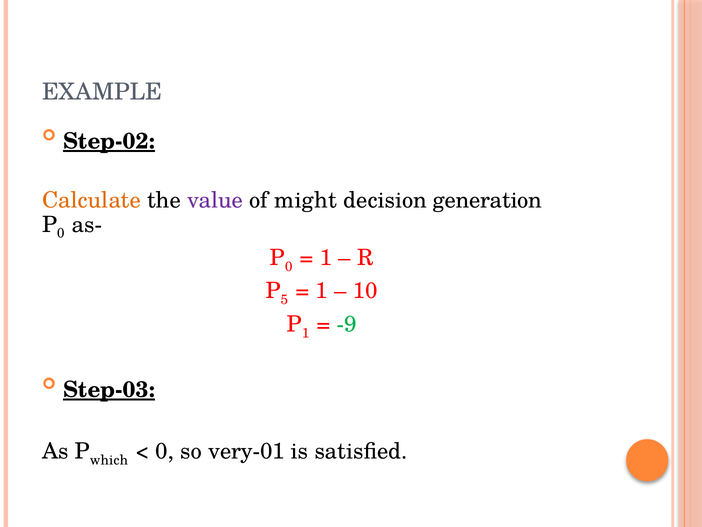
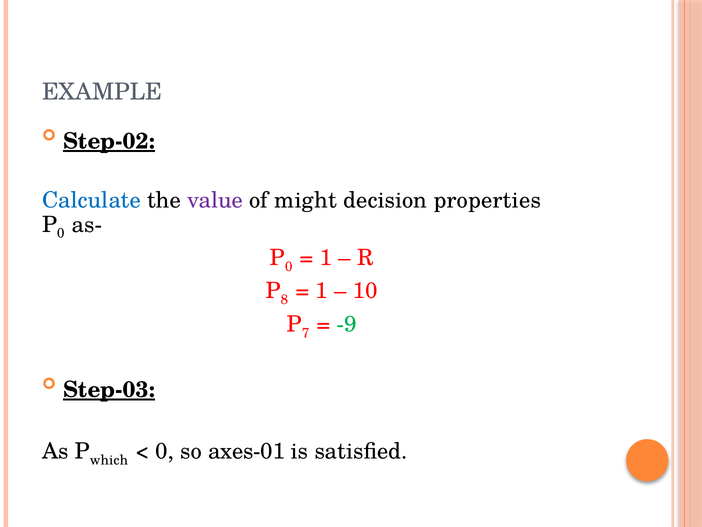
Calculate colour: orange -> blue (91, 200)
generation: generation -> properties (487, 200)
5: 5 -> 8 (284, 300)
1: 1 -> 7 (306, 333)
very-01: very-01 -> axes-01 (247, 451)
